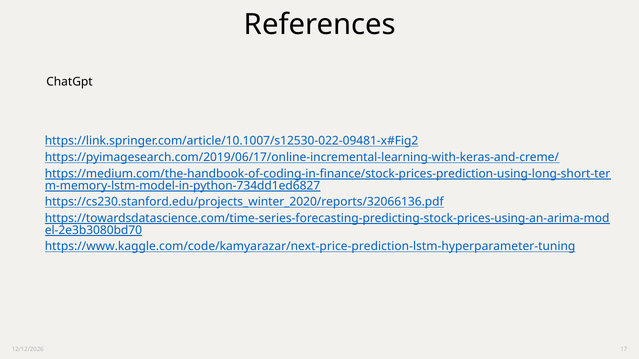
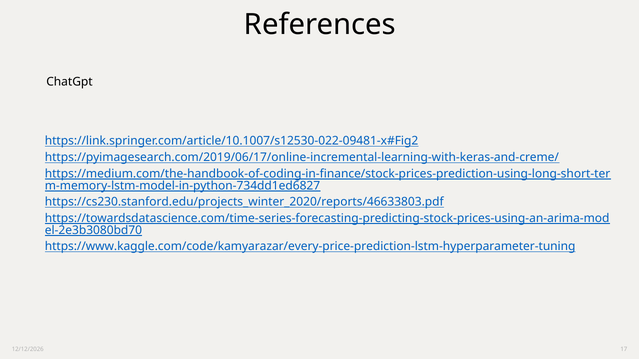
https://cs230.stanford.edu/projects_winter_2020/reports/32066136.pdf: https://cs230.stanford.edu/projects_winter_2020/reports/32066136.pdf -> https://cs230.stanford.edu/projects_winter_2020/reports/46633803.pdf (244, 202)
https://www.kaggle.com/code/kamyarazar/next-price-prediction-lstm-hyperparameter-tuning: https://www.kaggle.com/code/kamyarazar/next-price-prediction-lstm-hyperparameter-tuning -> https://www.kaggle.com/code/kamyarazar/every-price-prediction-lstm-hyperparameter-tuning (310, 247)
